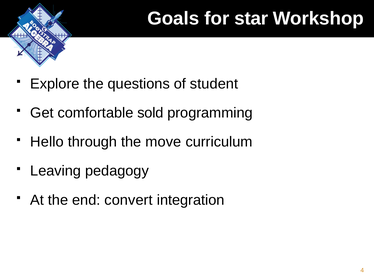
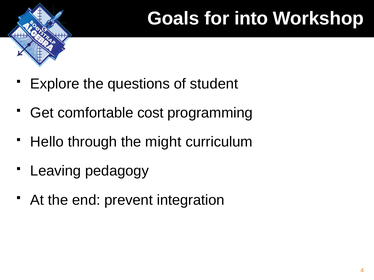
star: star -> into (251, 18)
sold: sold -> cost (150, 113)
move: move -> might (163, 142)
convert: convert -> prevent (129, 200)
